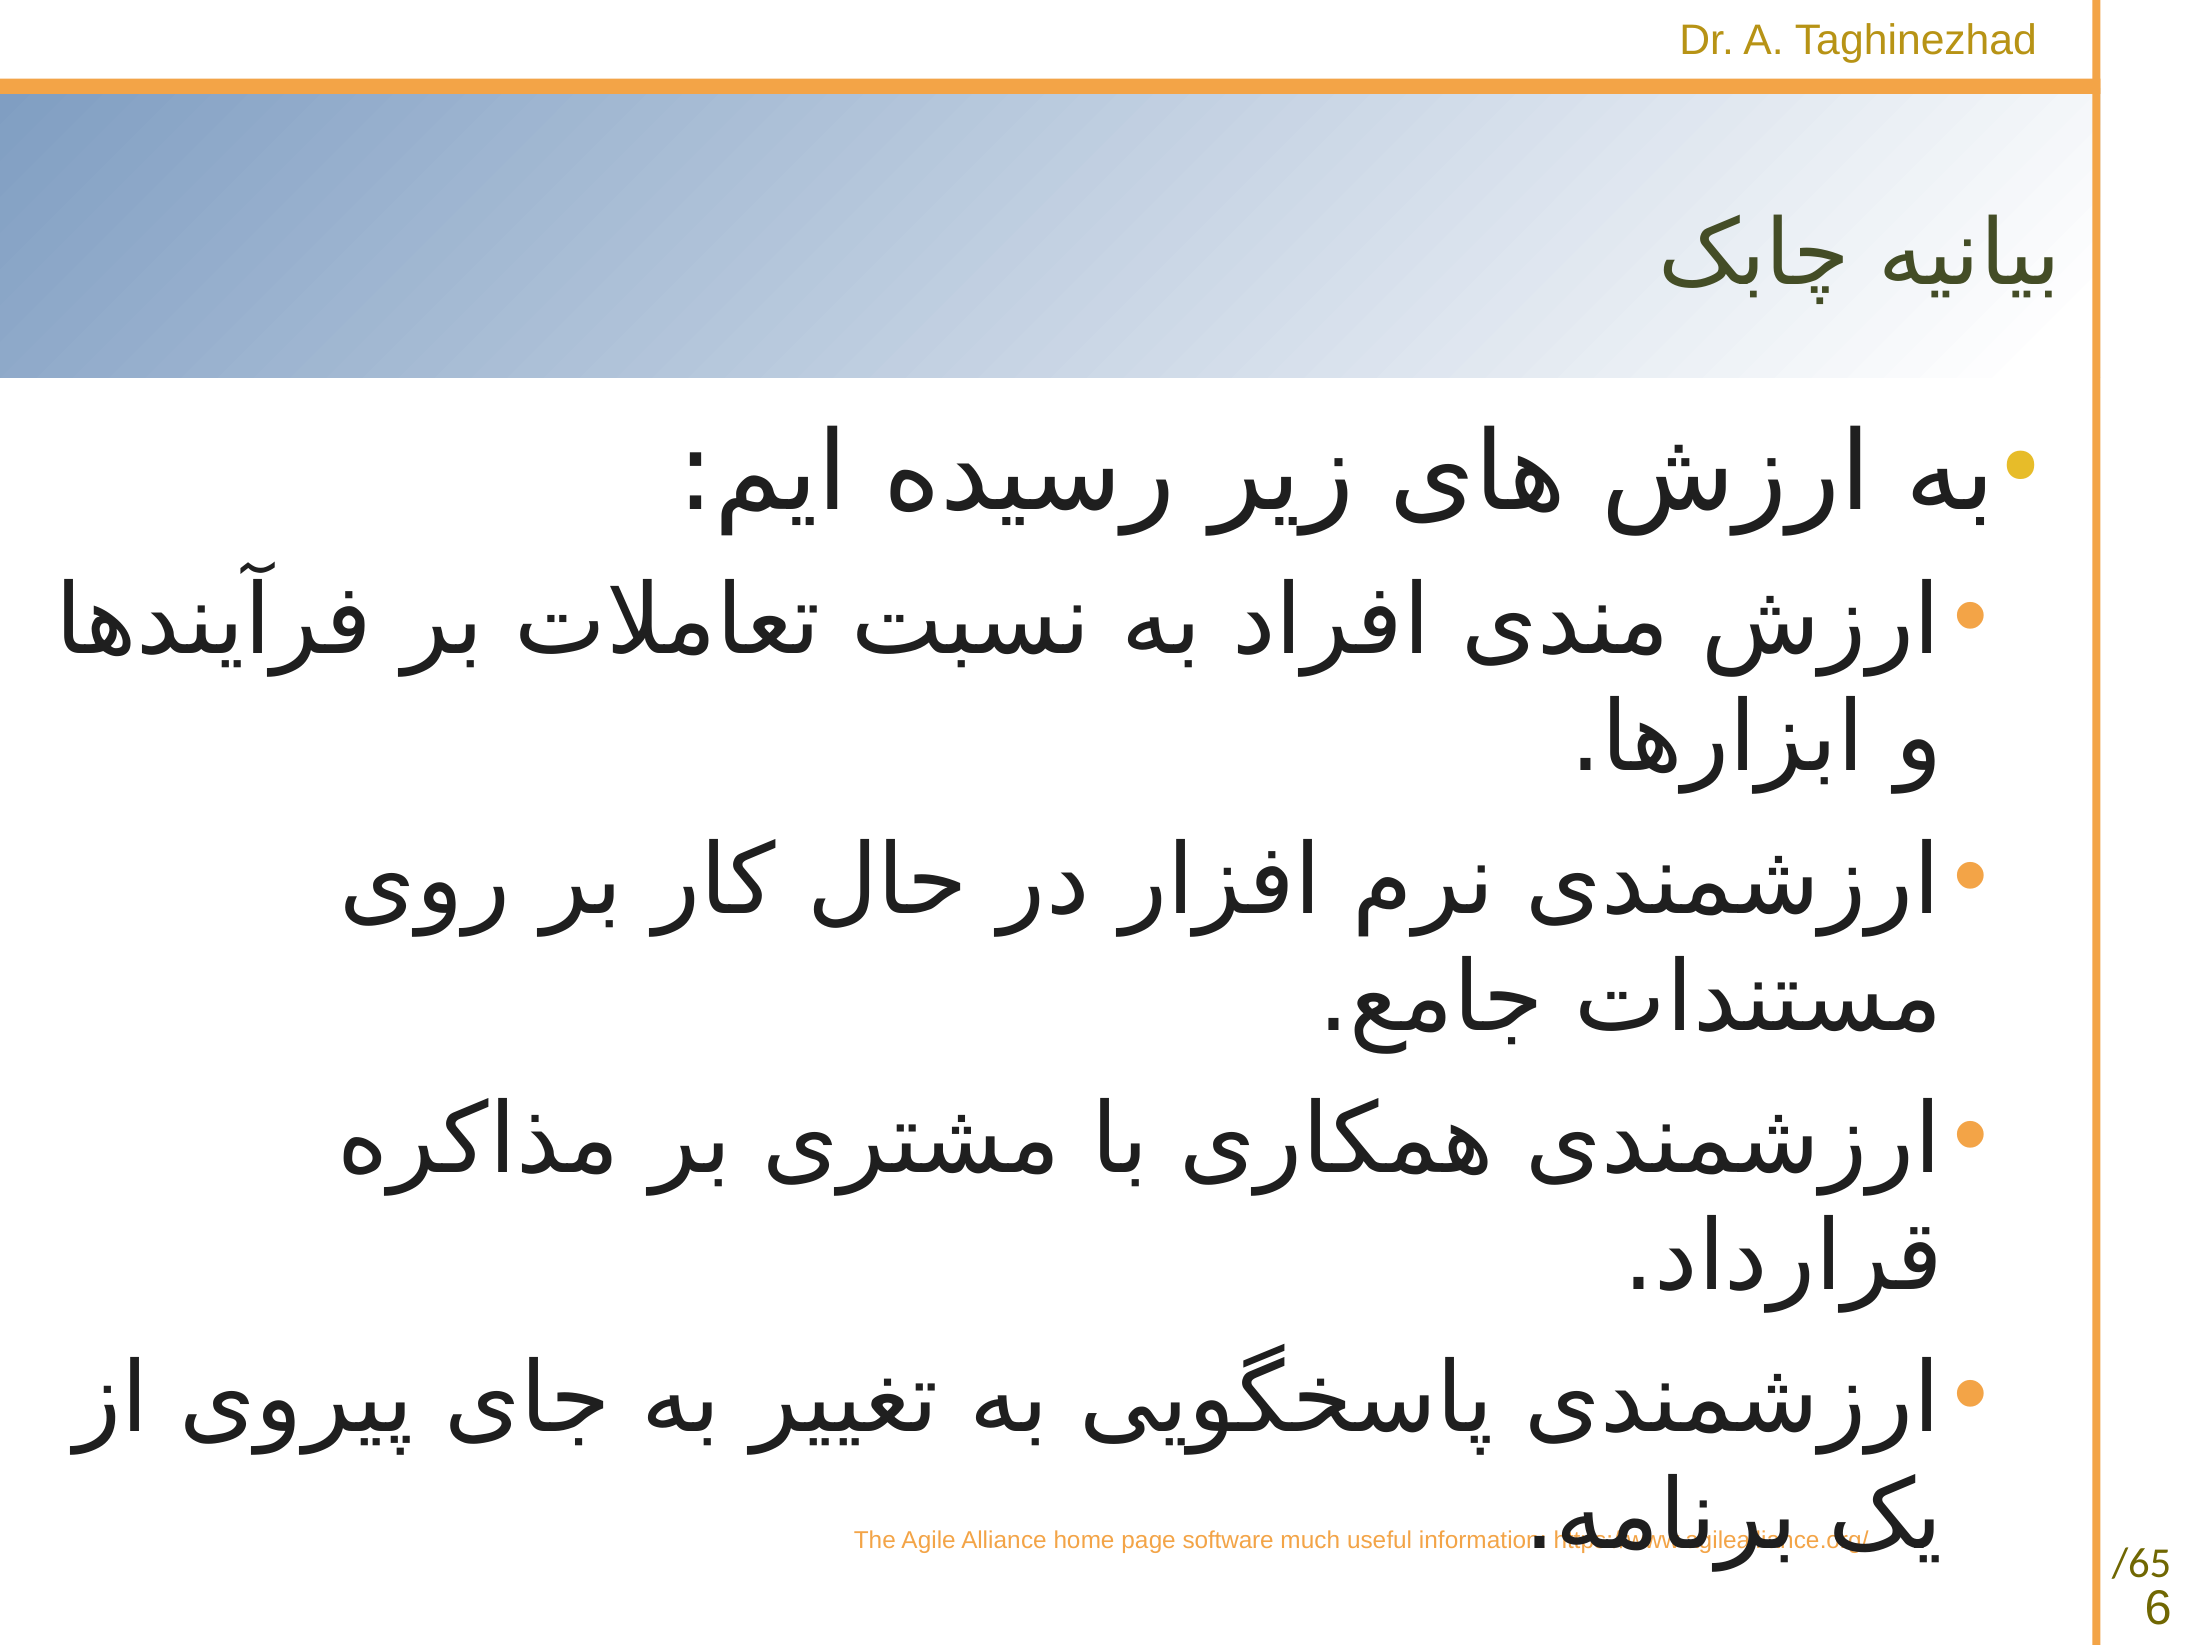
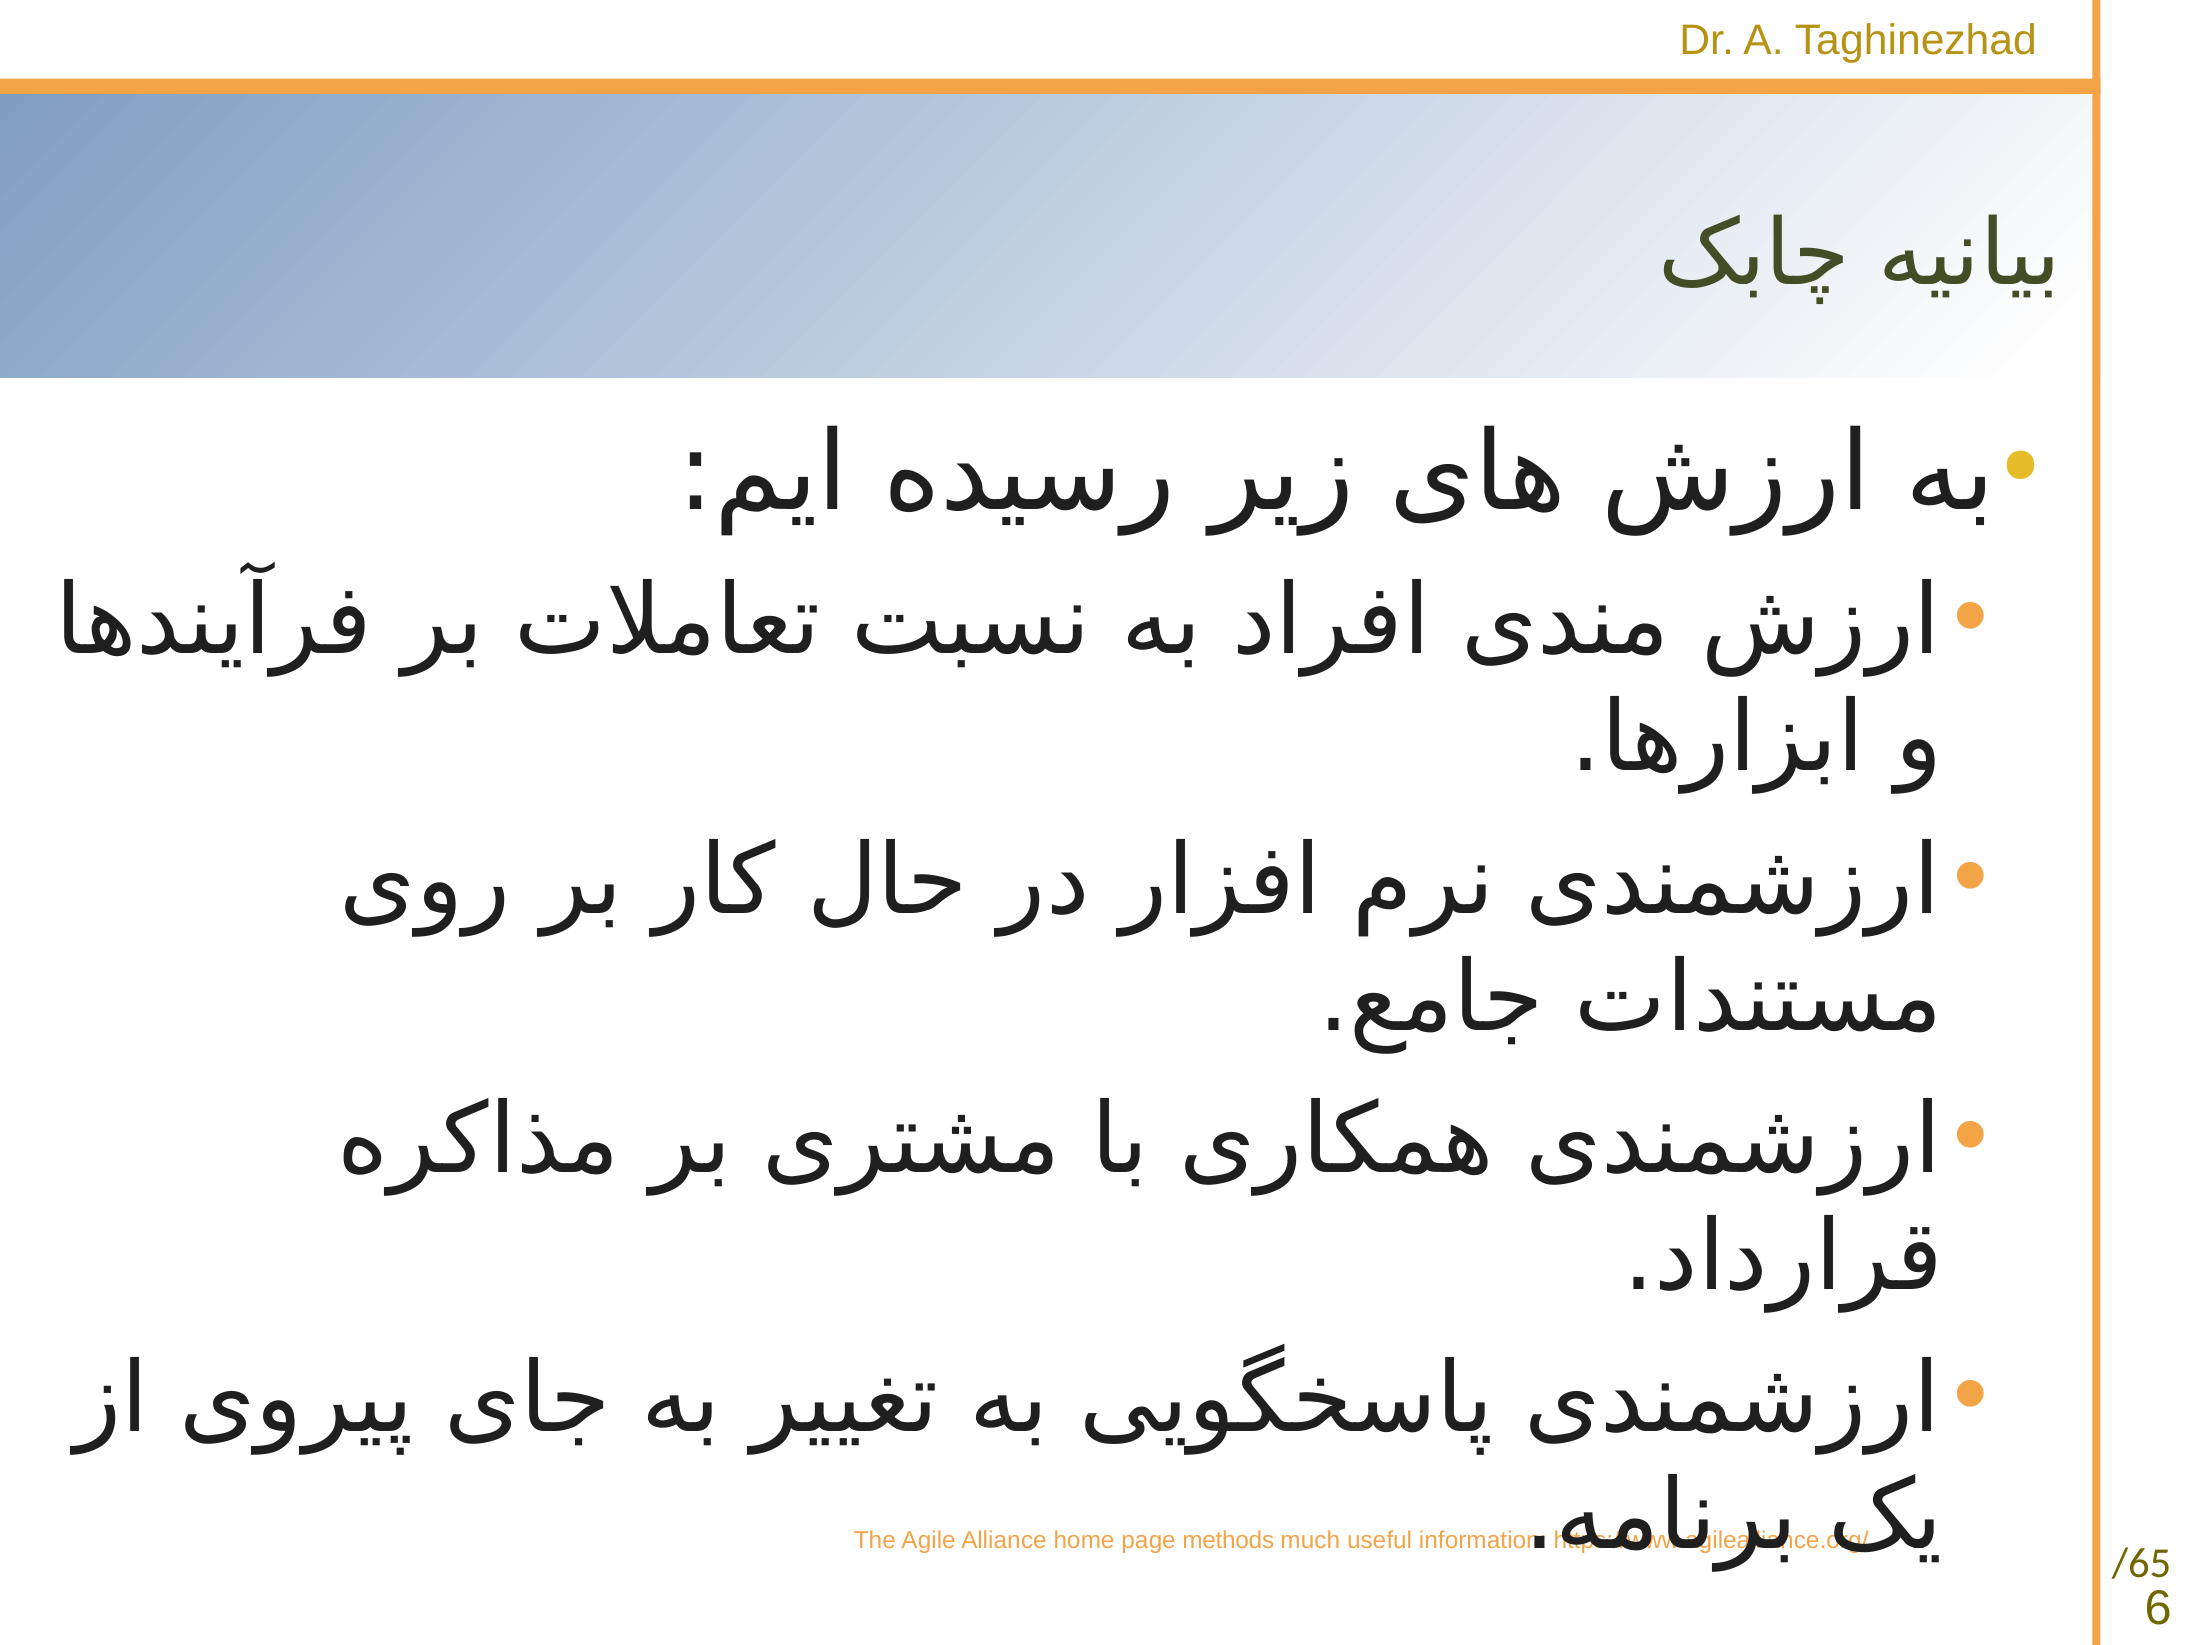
software: software -> methods (1228, 1540)
